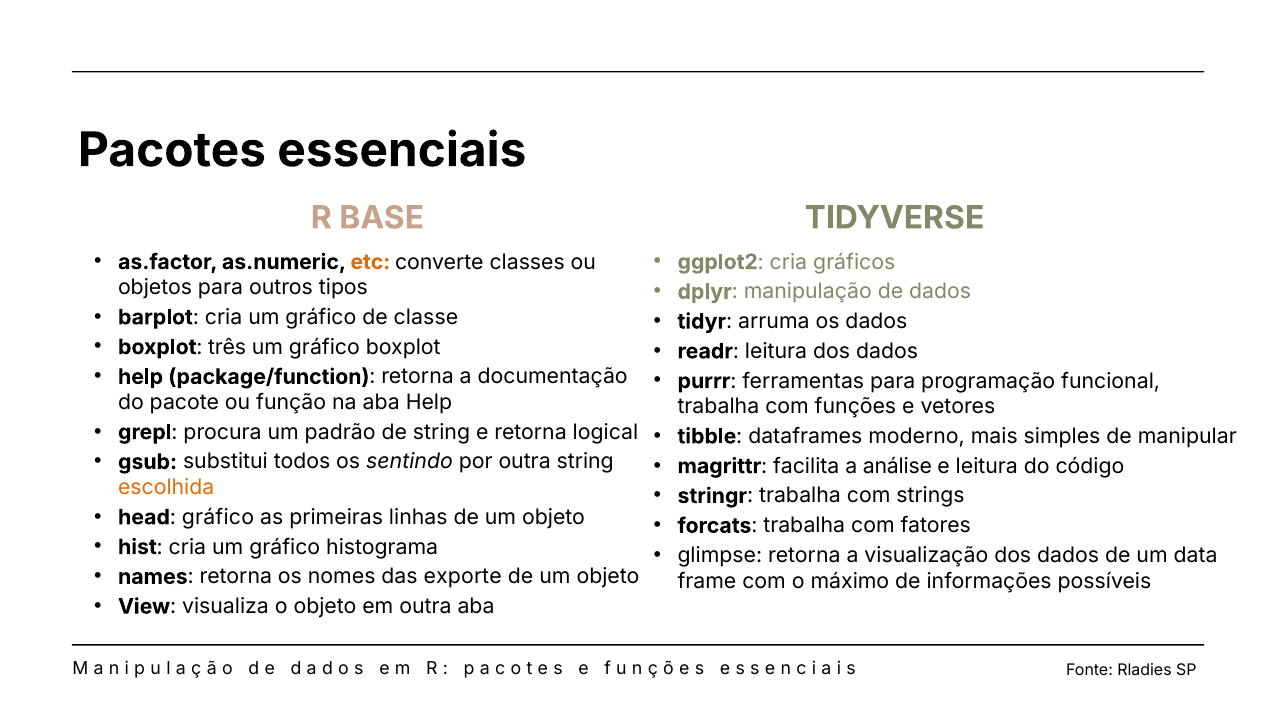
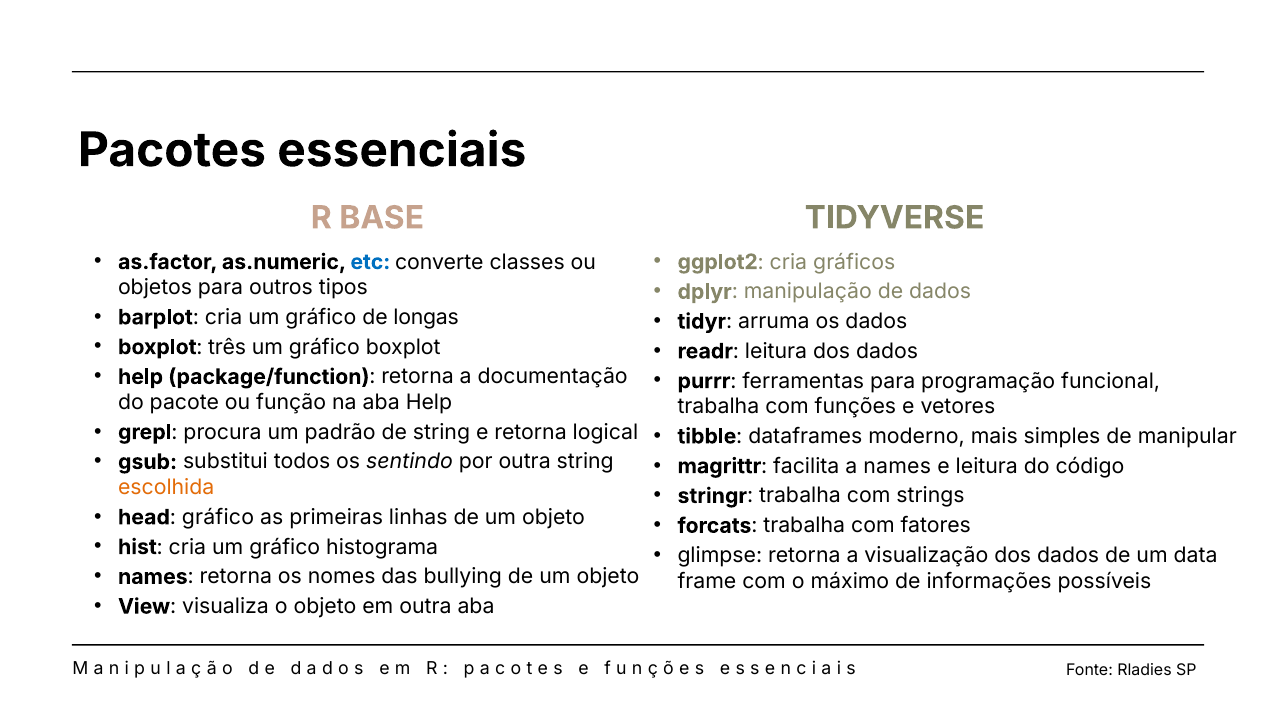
etc colour: orange -> blue (370, 262)
classe: classe -> longas (426, 317)
a análise: análise -> names (897, 466)
exporte: exporte -> bullying (463, 577)
